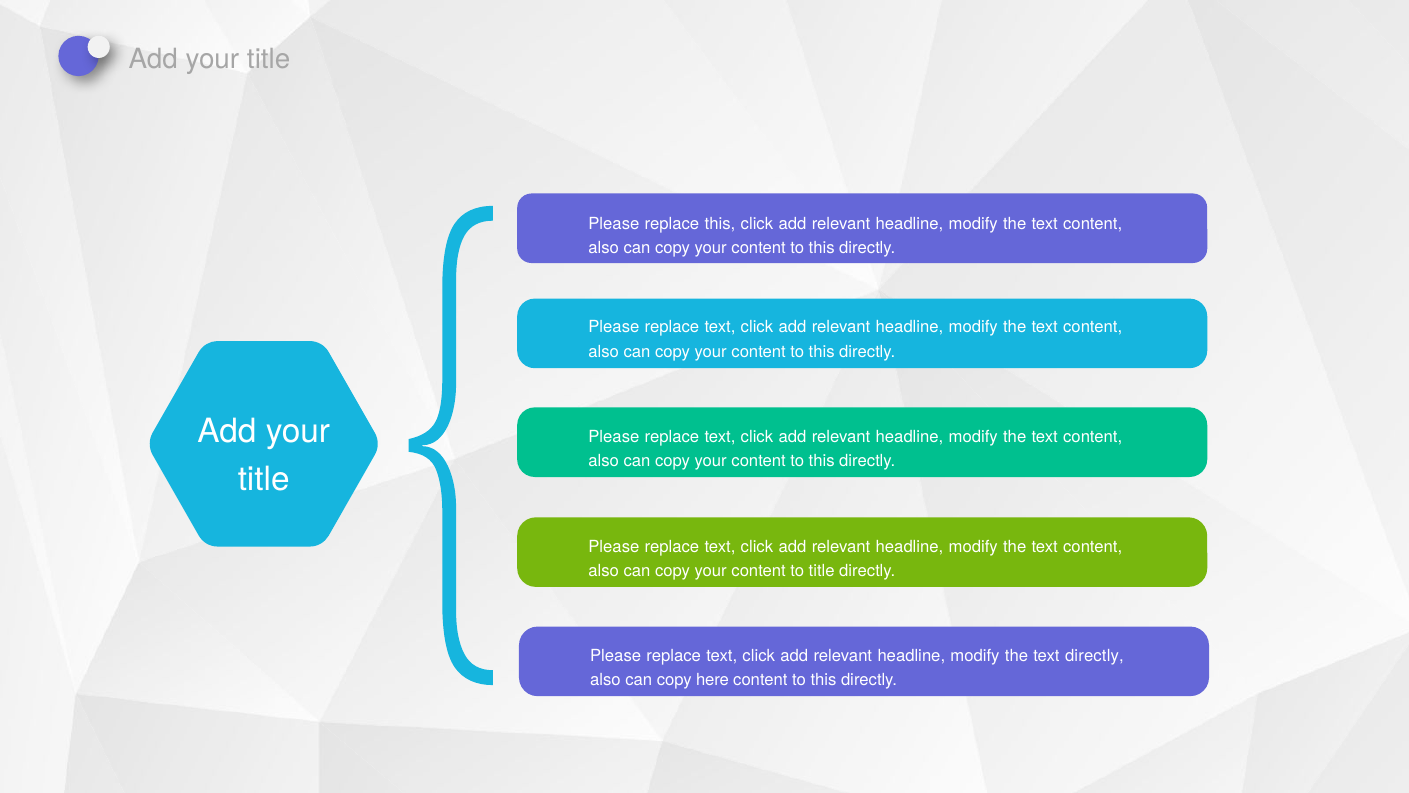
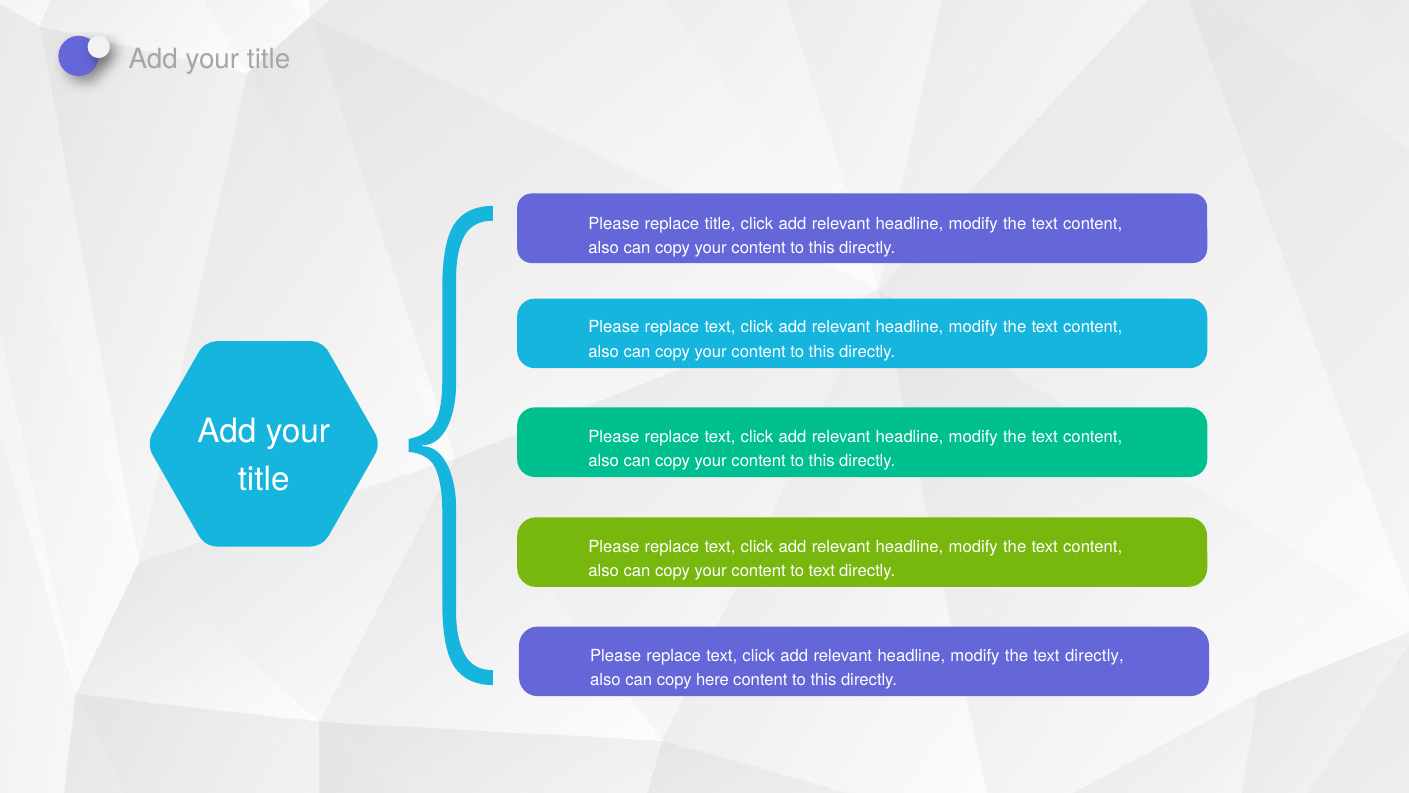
replace this: this -> title (720, 224)
to title: title -> text (822, 570)
